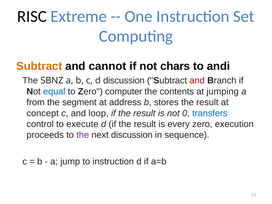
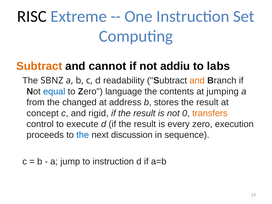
chars: chars -> addiu (175, 66)
andi: andi -> labs (218, 66)
d discussion: discussion -> readability (124, 81)
and colour: red -> orange (197, 81)
computer: computer -> language (124, 91)
segment: segment -> changed (79, 102)
loop: loop -> rigid (99, 113)
transfers colour: blue -> orange (210, 113)
the colour: purple -> blue (83, 135)
